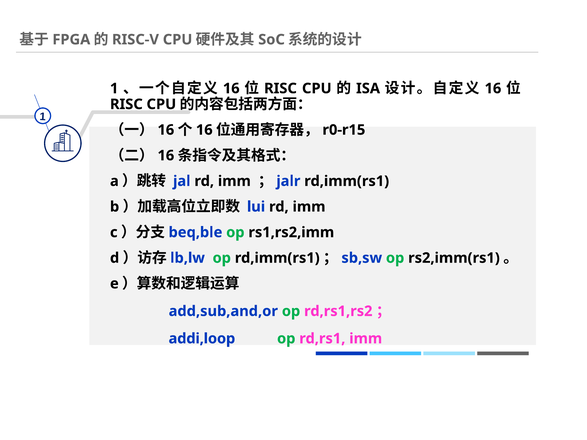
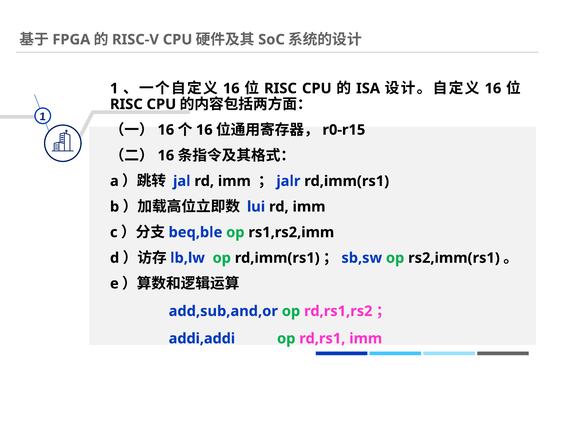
addi,loop: addi,loop -> addi,addi (202, 339)
